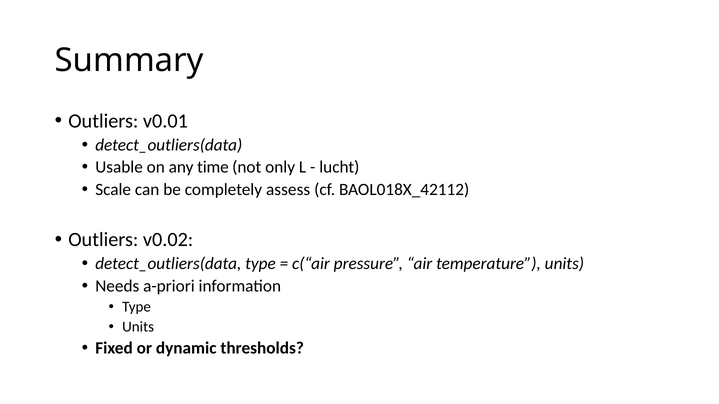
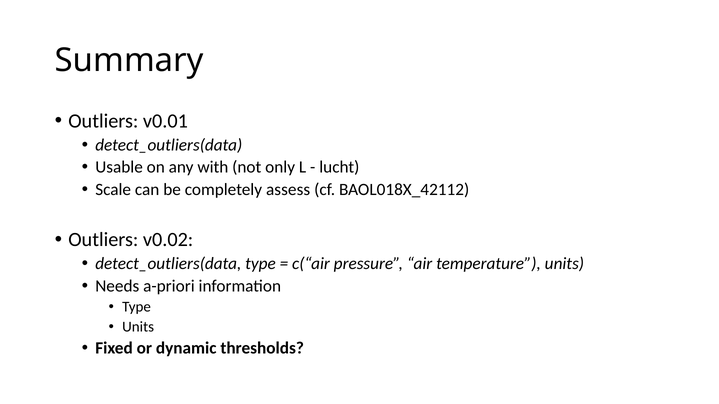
time: time -> with (213, 167)
